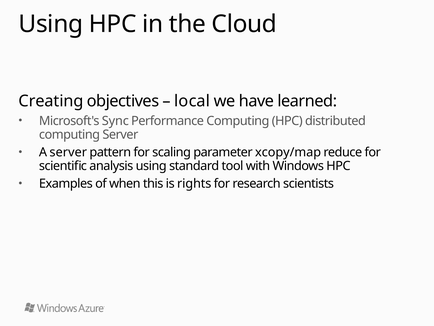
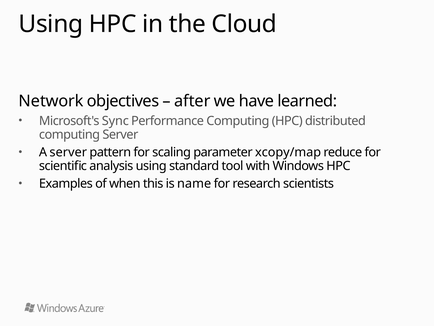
Creating: Creating -> Network (51, 101)
local: local -> after (192, 101)
rights: rights -> name (194, 183)
